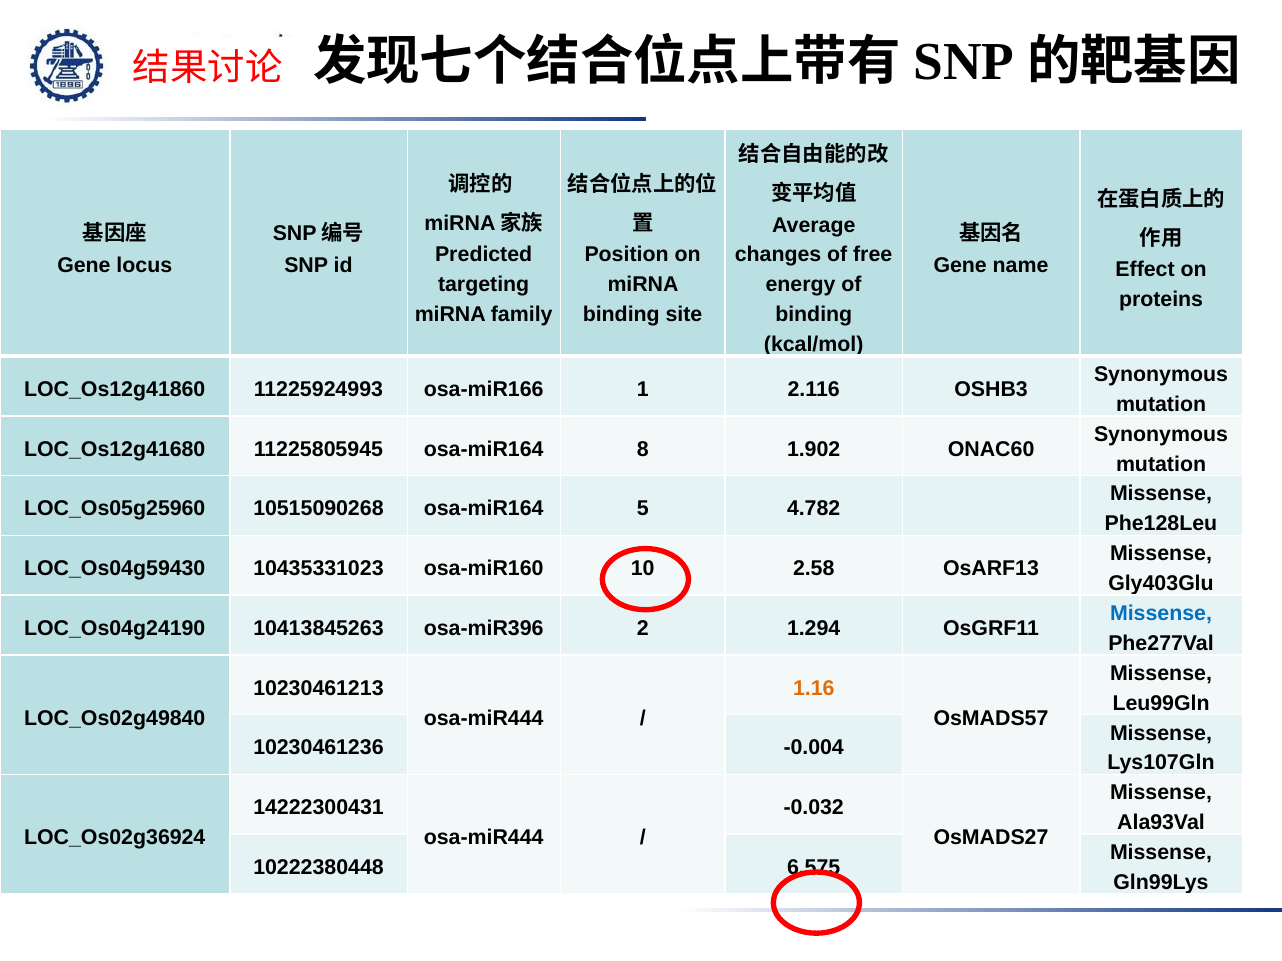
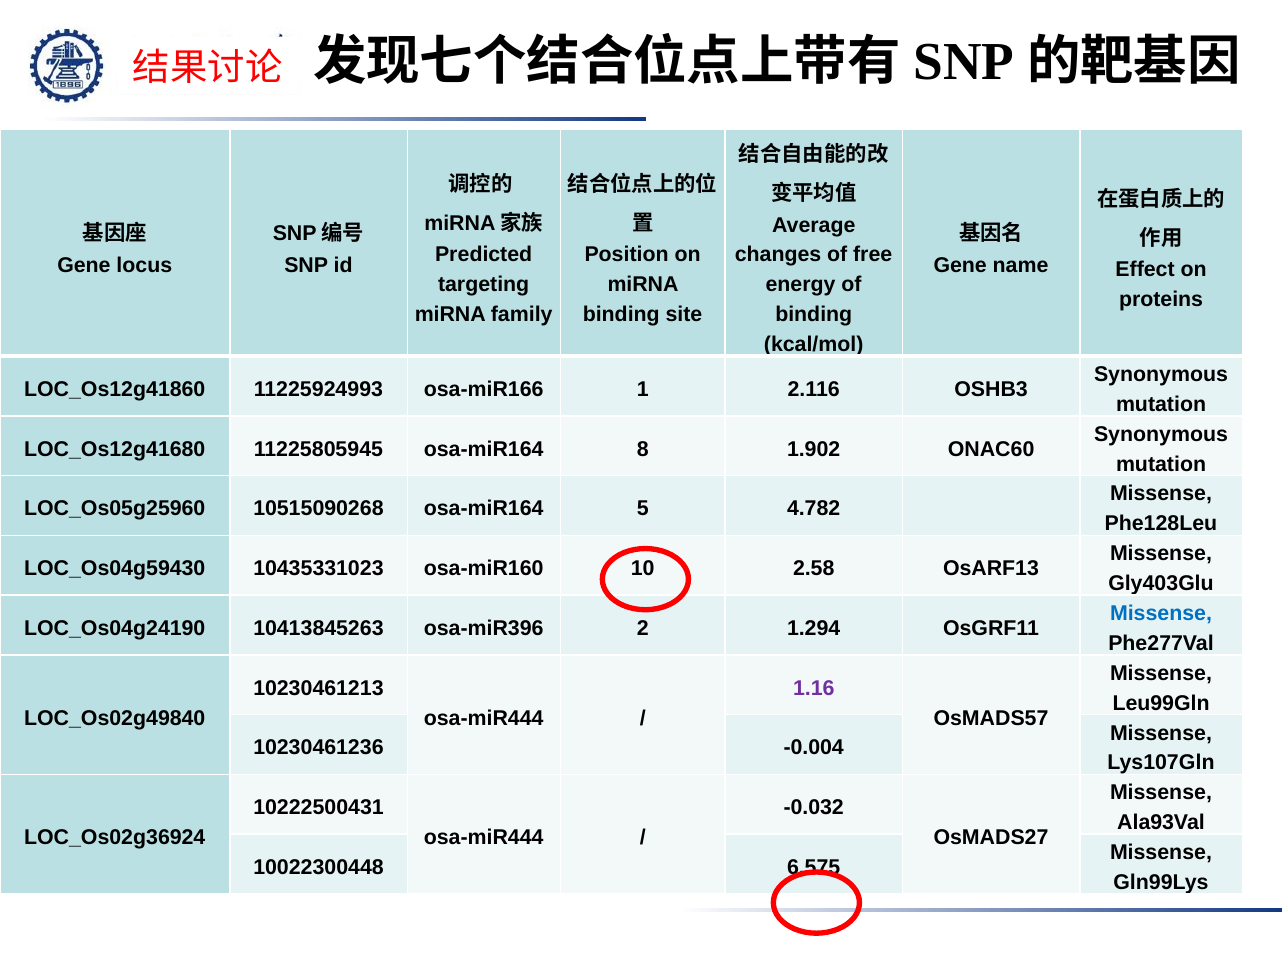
1.16 colour: orange -> purple (814, 689)
14222300431: 14222300431 -> 10222500431 (319, 808)
10222380448: 10222380448 -> 10022300448 (319, 868)
